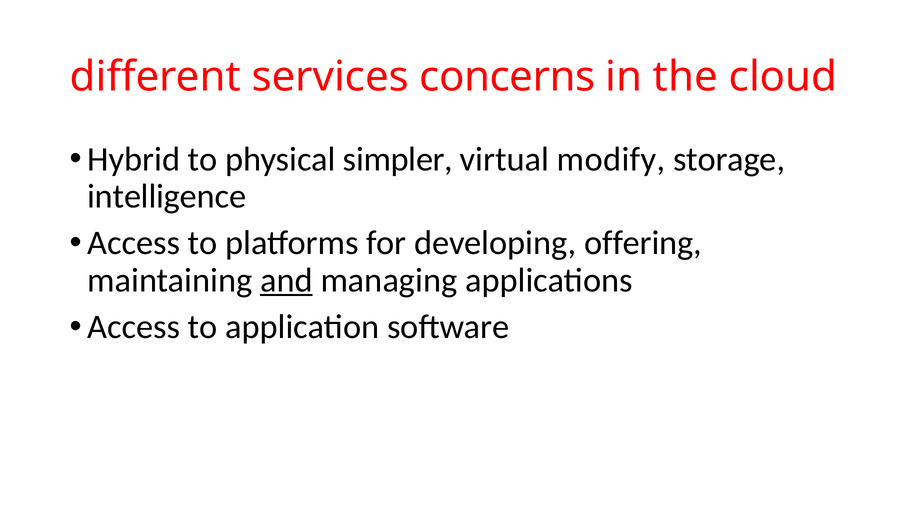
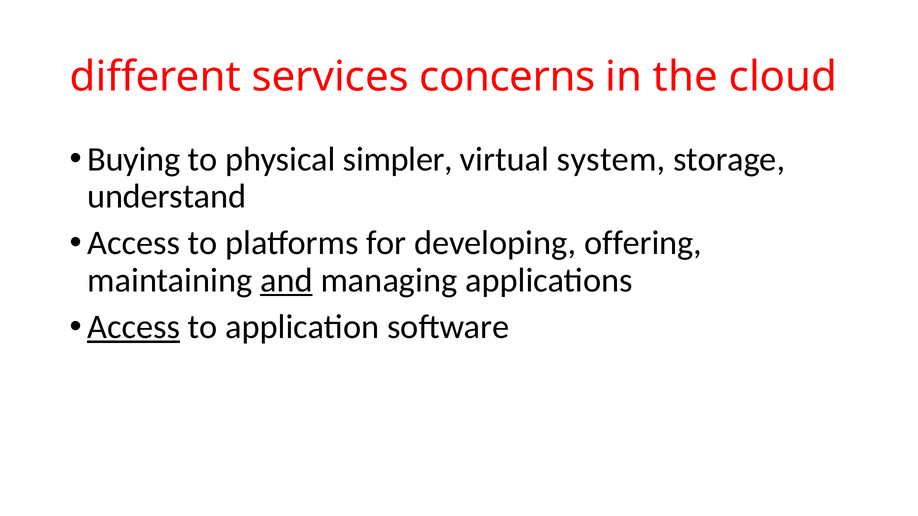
Hybrid: Hybrid -> Buying (134, 159)
modify: modify -> system (611, 159)
intelligence: intelligence -> understand (167, 196)
Access underline: none -> present (134, 327)
